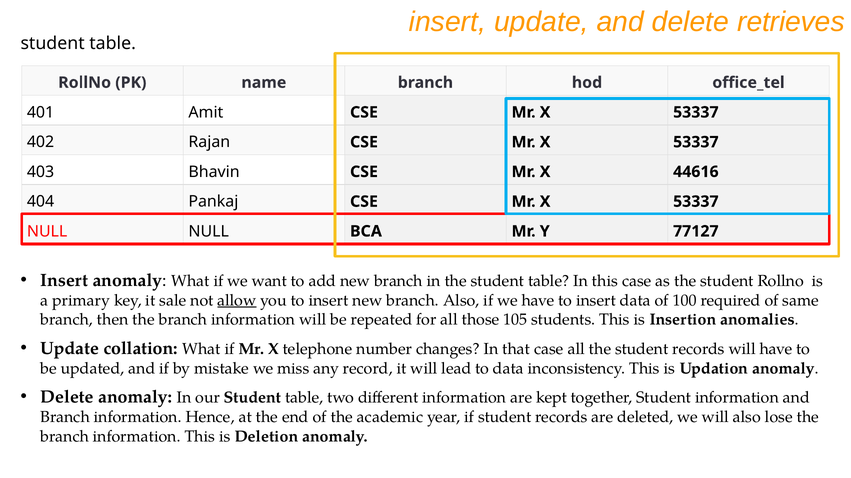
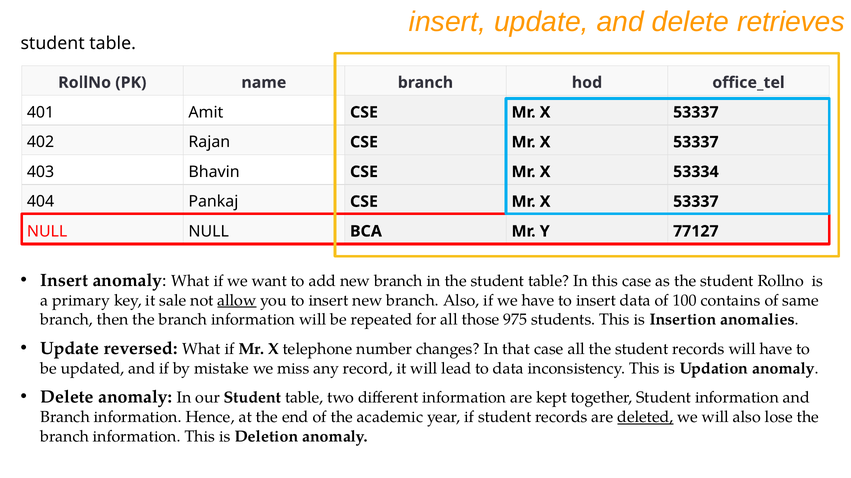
44616: 44616 -> 53334 (696, 172)
required: required -> contains (730, 301)
105: 105 -> 975 (515, 320)
collation: collation -> reversed (141, 349)
deleted underline: none -> present (645, 418)
